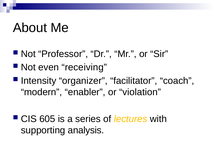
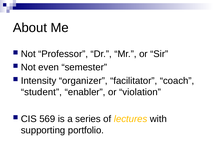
receiving: receiving -> semester (84, 67)
modern: modern -> student (41, 92)
605: 605 -> 569 (47, 119)
analysis: analysis -> portfolio (86, 130)
